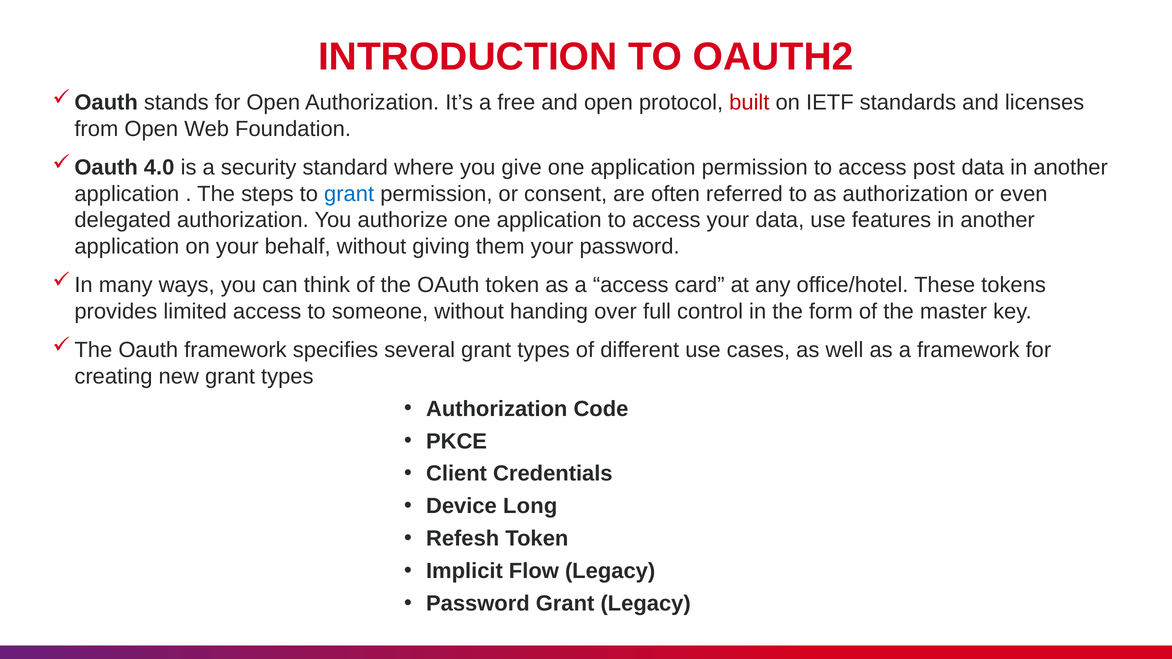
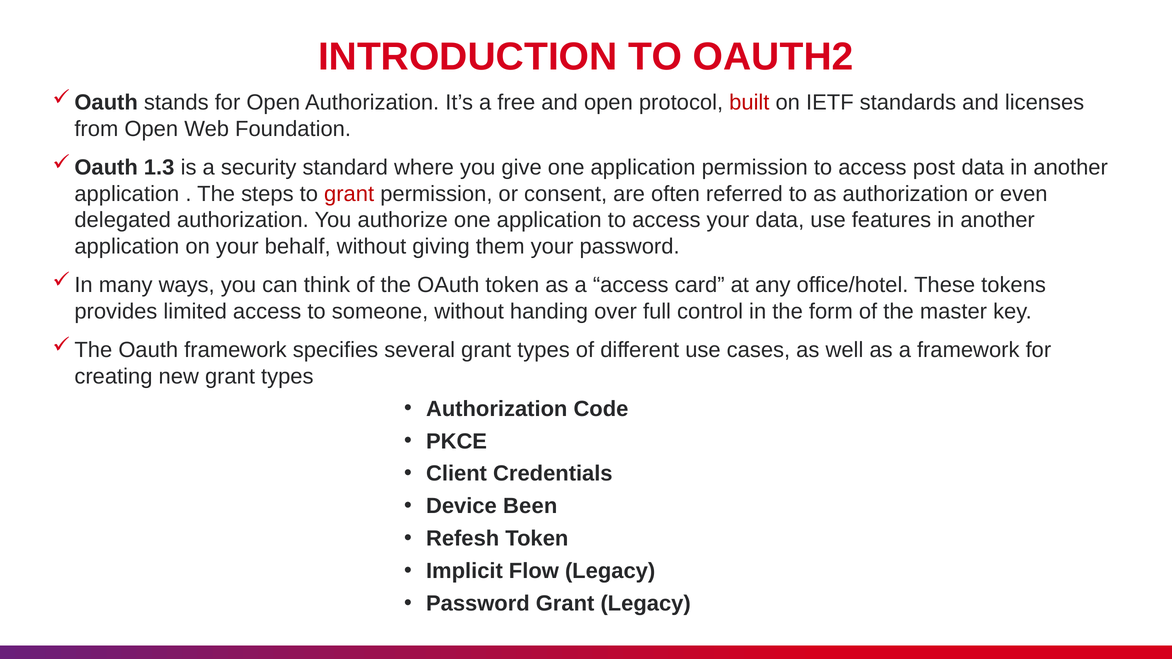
4.0: 4.0 -> 1.3 (159, 168)
grant colour: blue -> red (349, 194)
Long: Long -> Been (530, 506)
